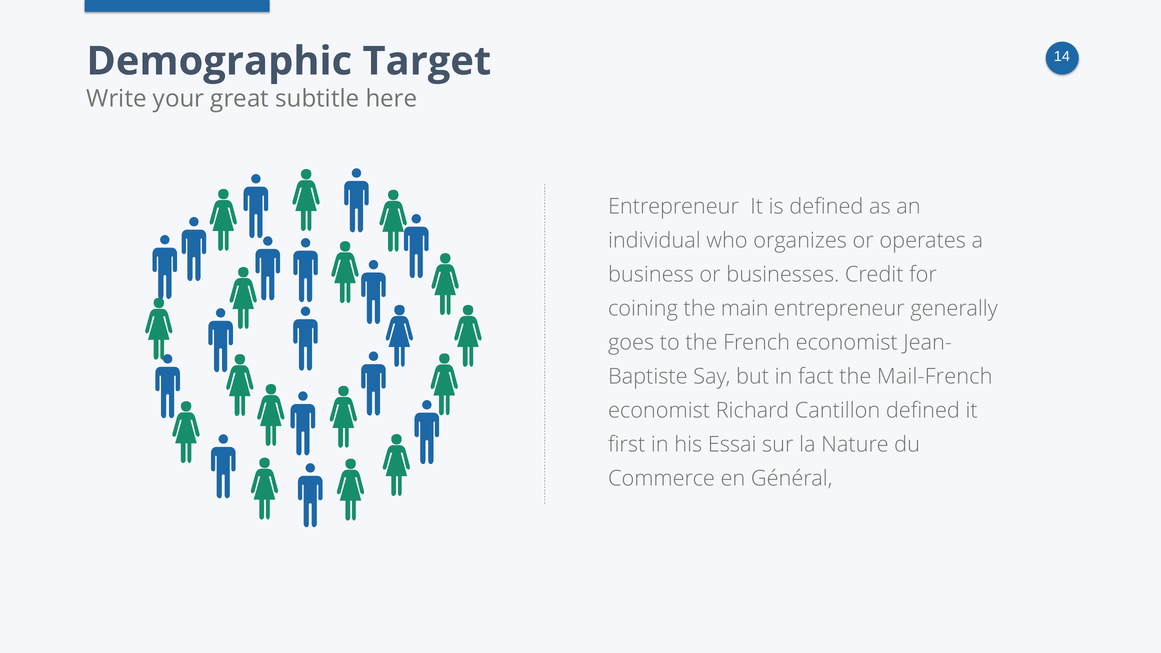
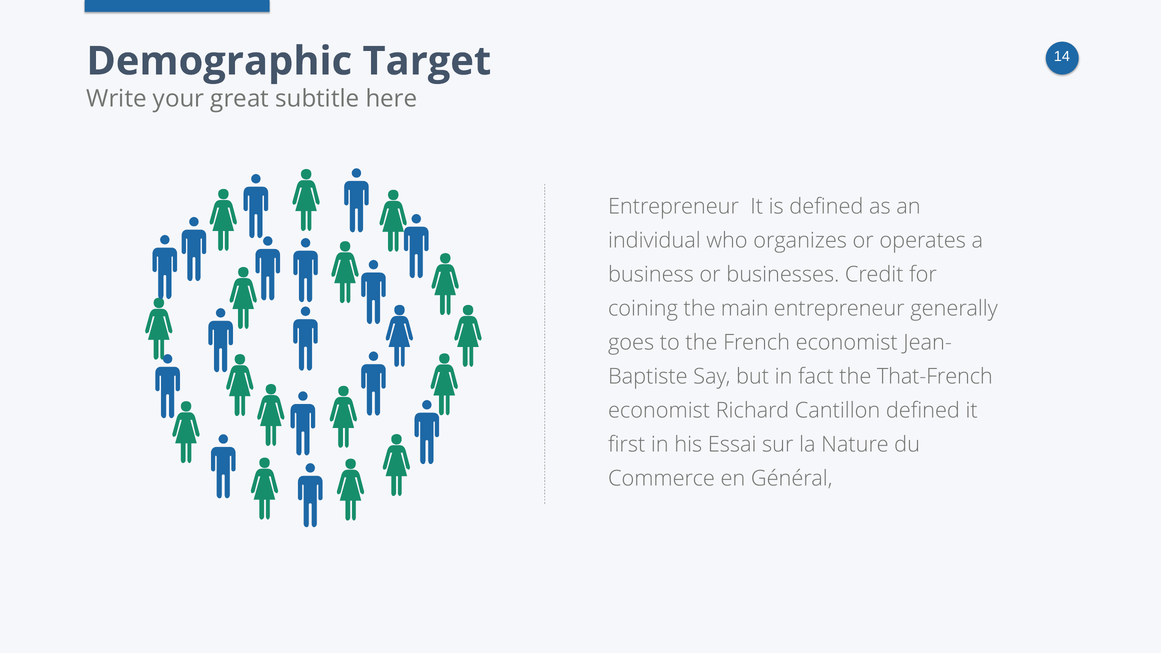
Mail-French: Mail-French -> That-French (935, 376)
